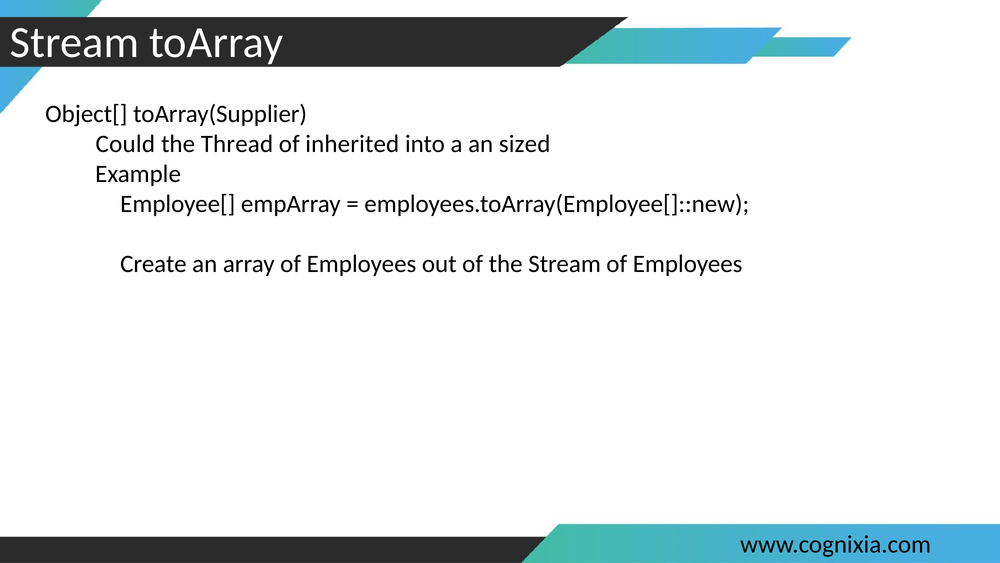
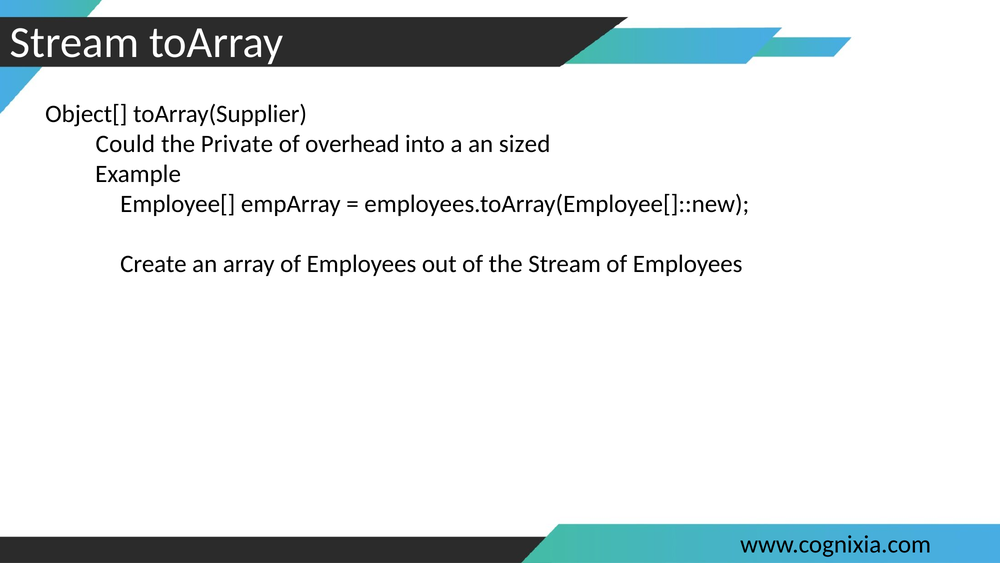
Thread: Thread -> Private (237, 144)
inherited: inherited -> overhead (352, 144)
